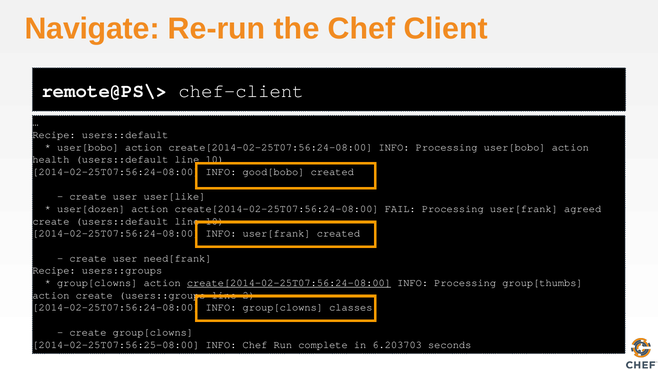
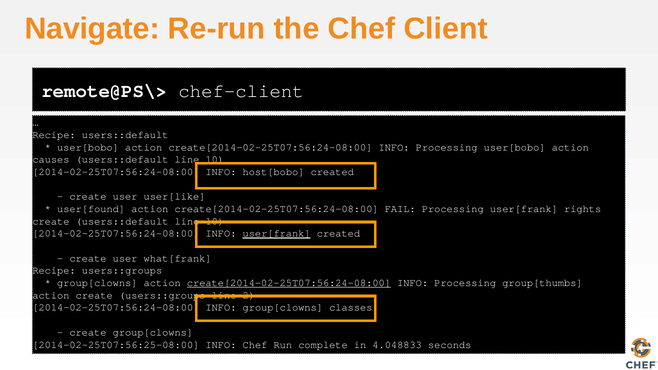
health: health -> causes (51, 160)
good[bobo: good[bobo -> host[bobo (274, 172)
user[dozen: user[dozen -> user[found (91, 209)
agreed: agreed -> rights (583, 209)
user[frank underline: none -> present (277, 234)
need[frank: need[frank -> what[frank (178, 258)
6.203703: 6.203703 -> 4.048833 (397, 345)
